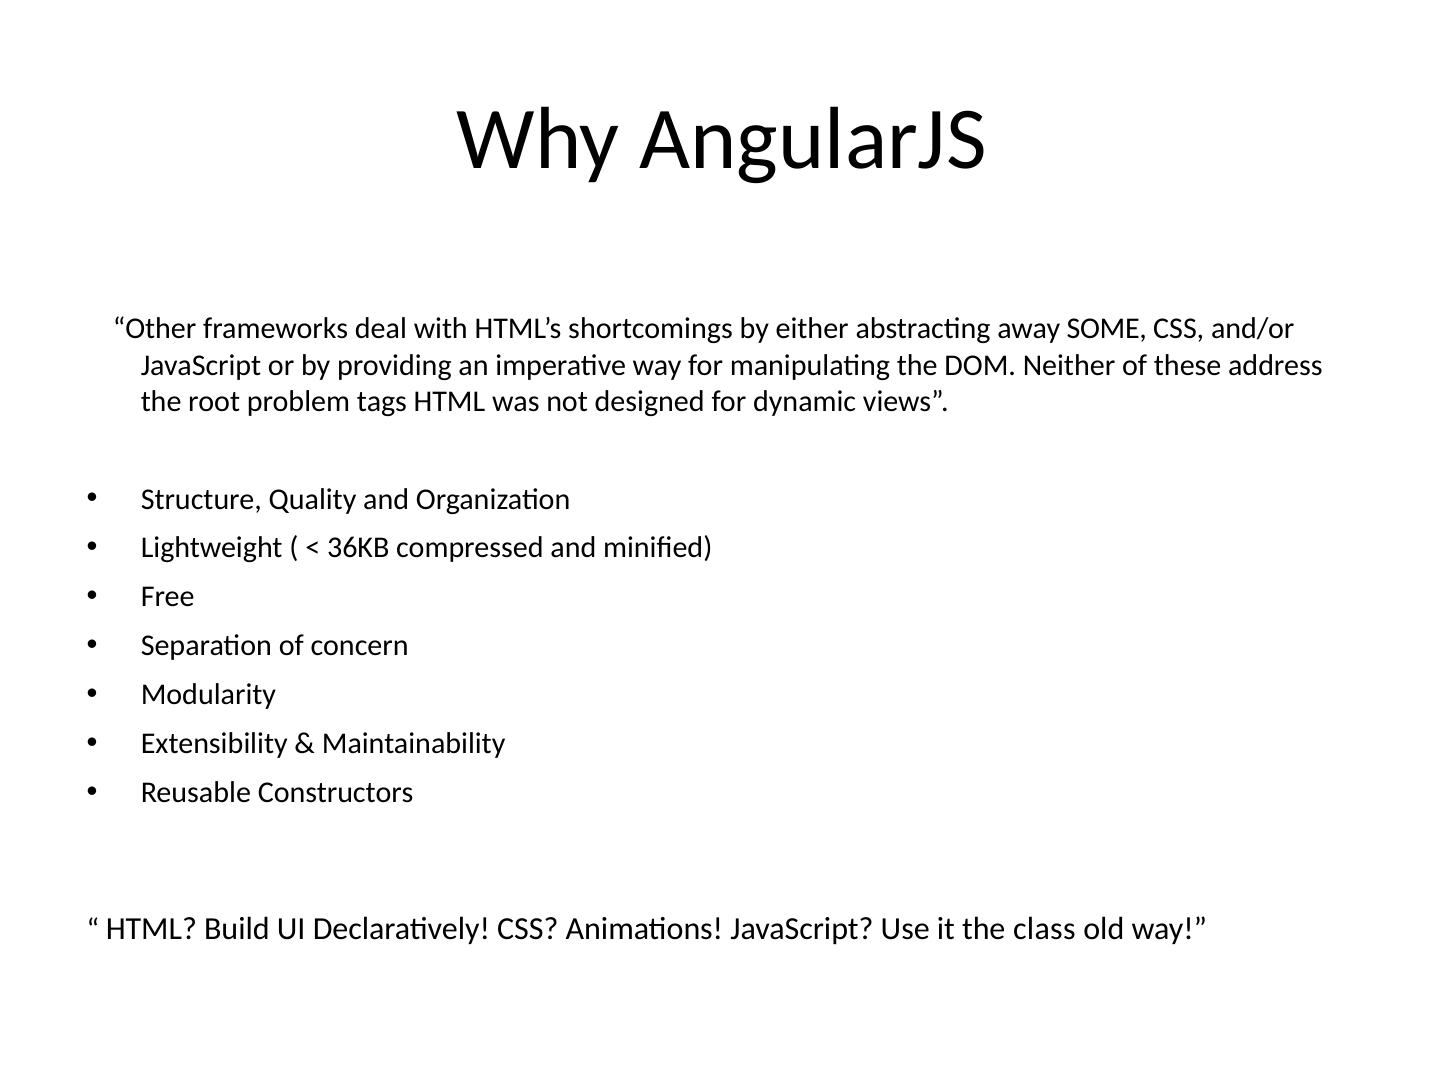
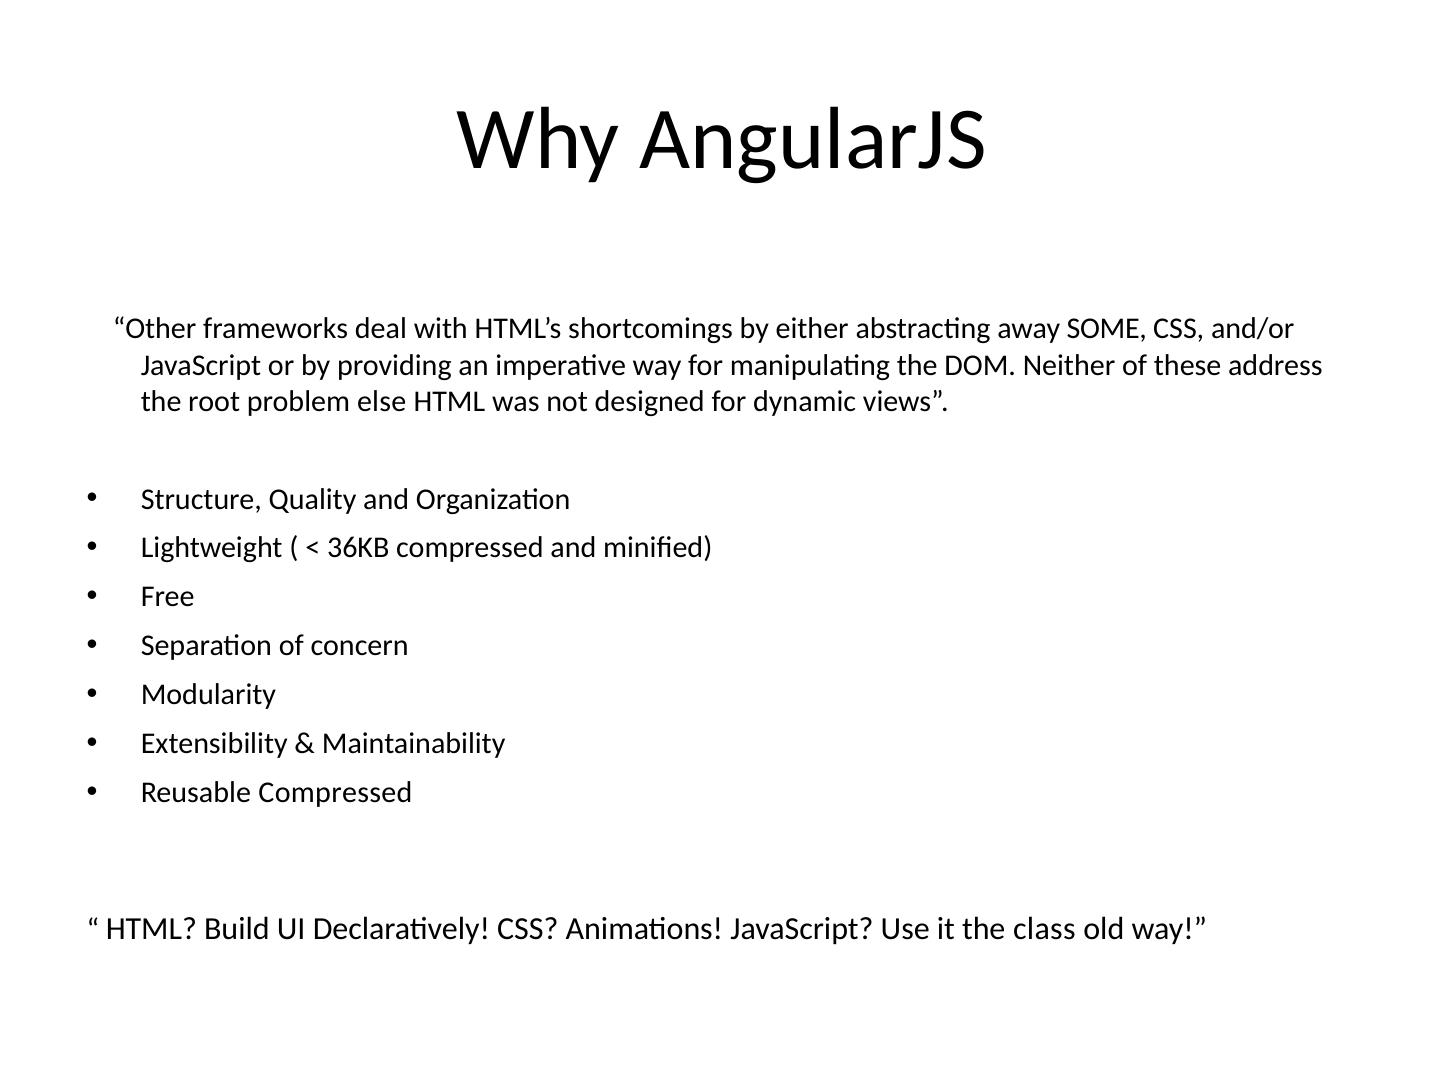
tags: tags -> else (382, 401)
Reusable Constructors: Constructors -> Compressed (335, 793)
